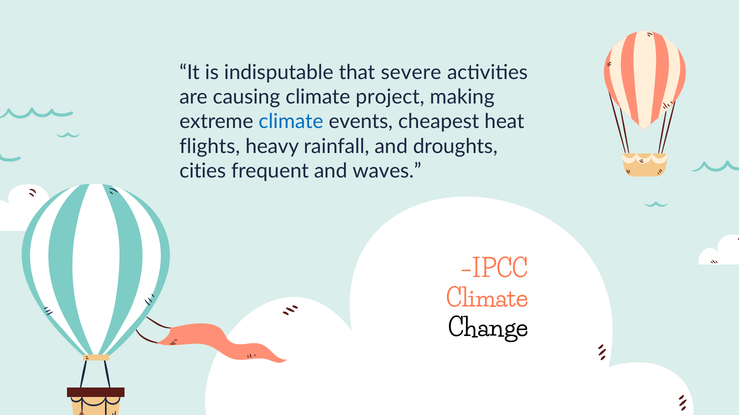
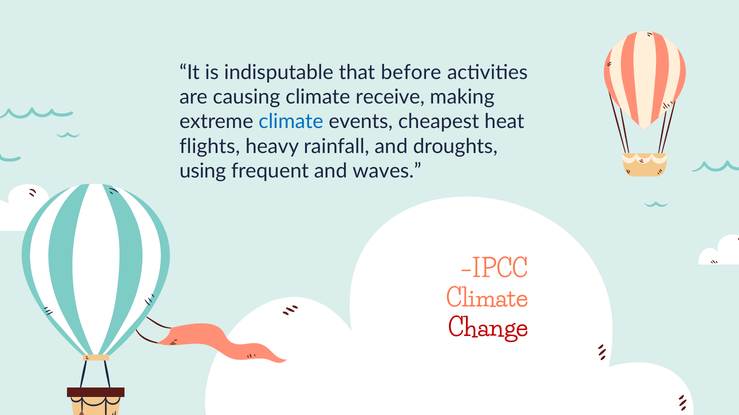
severe: severe -> before (411, 73)
project: project -> receive (390, 97)
cities: cities -> using (203, 171)
Change colour: black -> red (488, 329)
